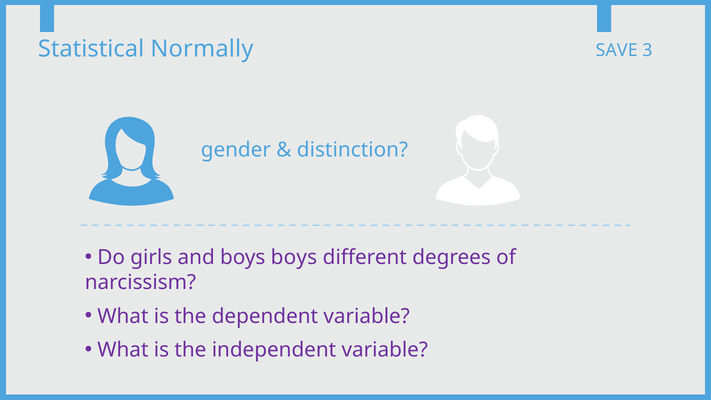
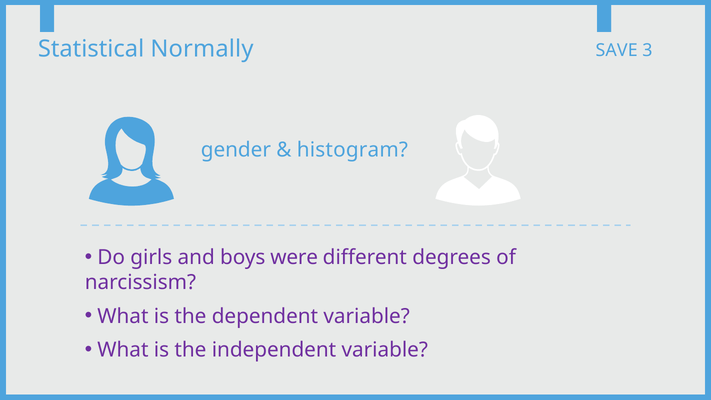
distinction: distinction -> histogram (352, 150)
boys boys: boys -> were (294, 258)
